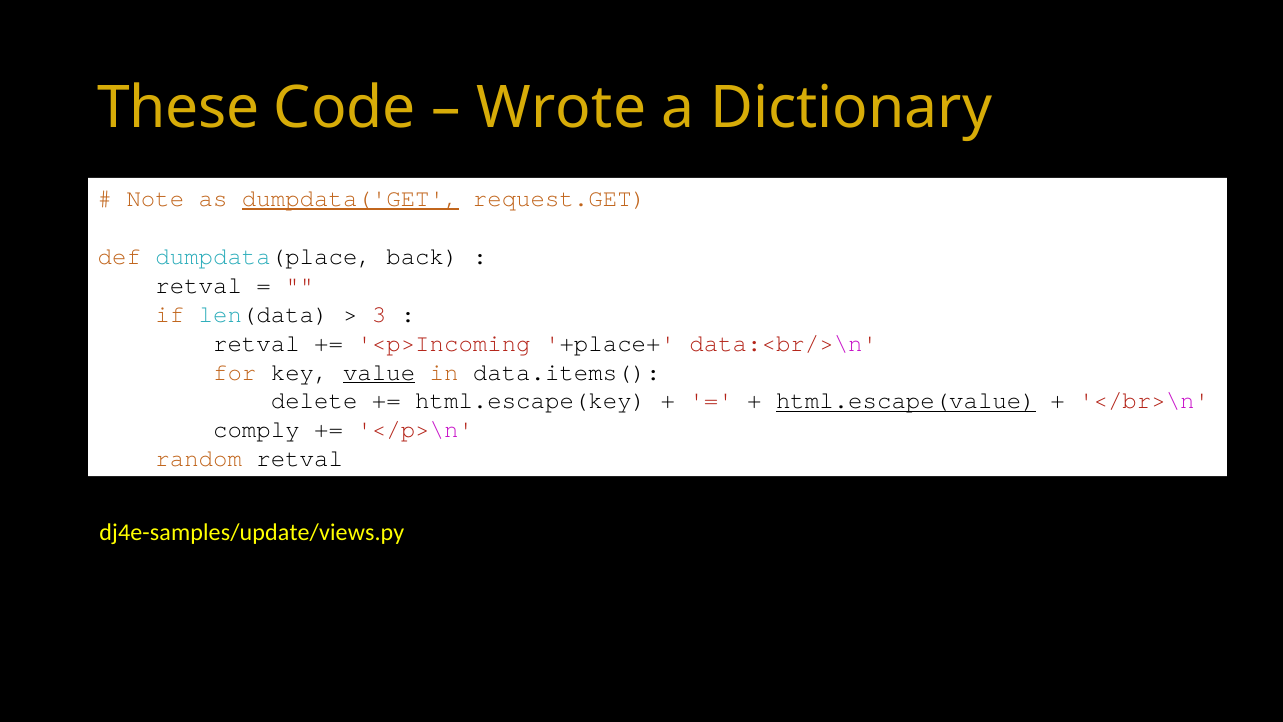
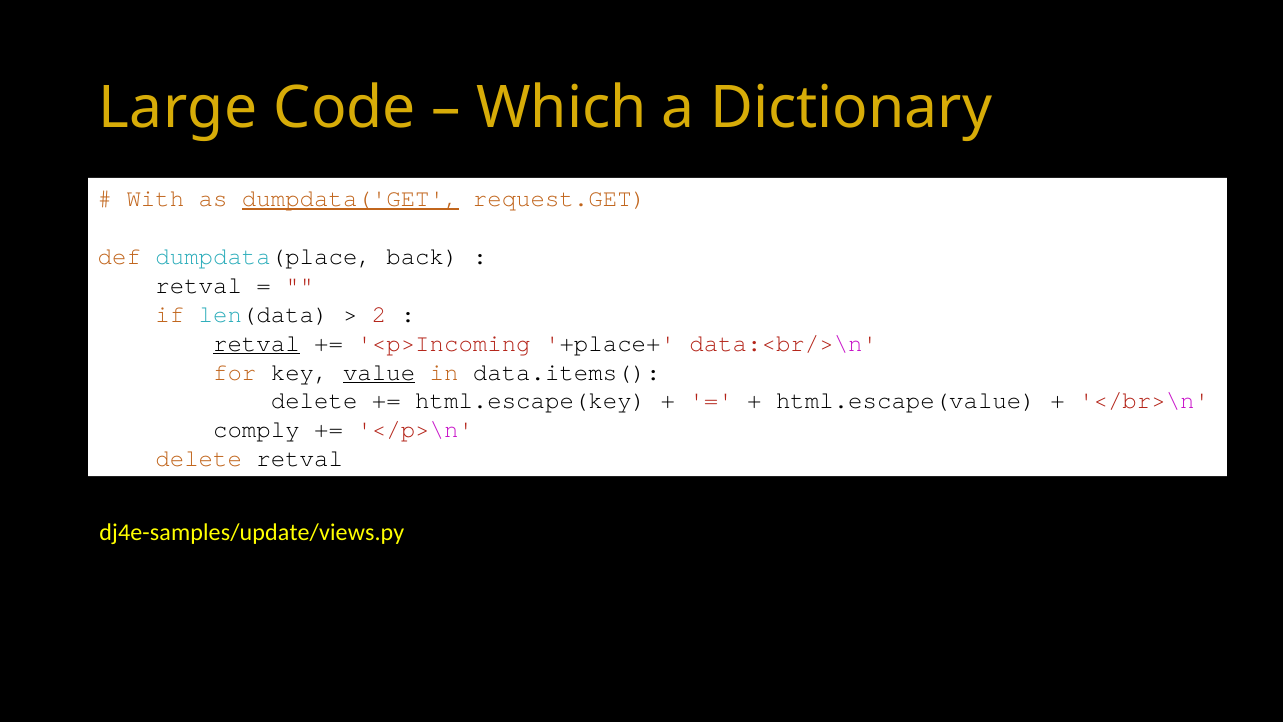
These: These -> Large (178, 108)
Wrote: Wrote -> Which (561, 108)
Note: Note -> With (155, 199)
3: 3 -> 2 (379, 314)
retval underline: none -> present (256, 343)
html.escape(value underline: present -> none (906, 401)
random: random -> delete (199, 459)
